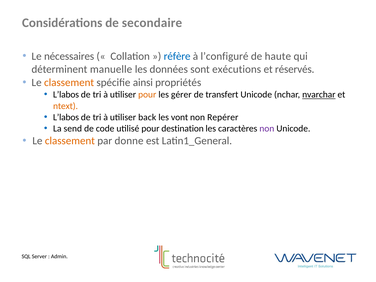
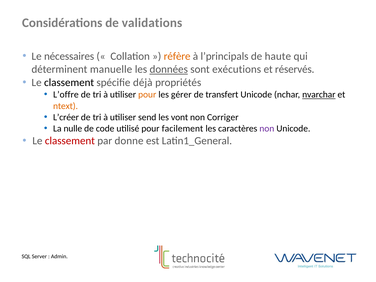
secondaire: secondaire -> validations (152, 23)
réfère colour: blue -> orange (177, 56)
l’configuré: l’configuré -> l’principals (225, 56)
données underline: none -> present (169, 69)
classement colour: orange -> black (69, 83)
ainsi: ainsi -> déjà (143, 83)
L’labos: L’labos -> L’offre (66, 95)
L’labos: L’labos -> L’créer (66, 117)
back: back -> send (147, 117)
Repérer: Repérer -> Corriger (223, 117)
send: send -> nulle (73, 128)
destination: destination -> facilement (182, 128)
classement colour: orange -> red (70, 141)
